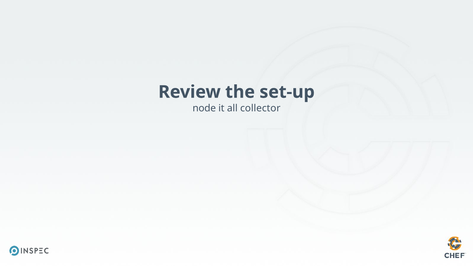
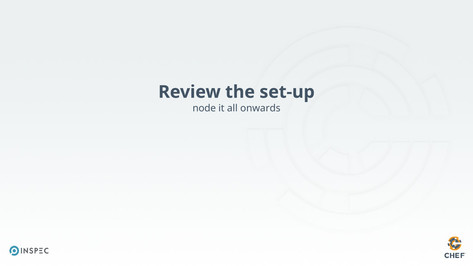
collector: collector -> onwards (260, 108)
